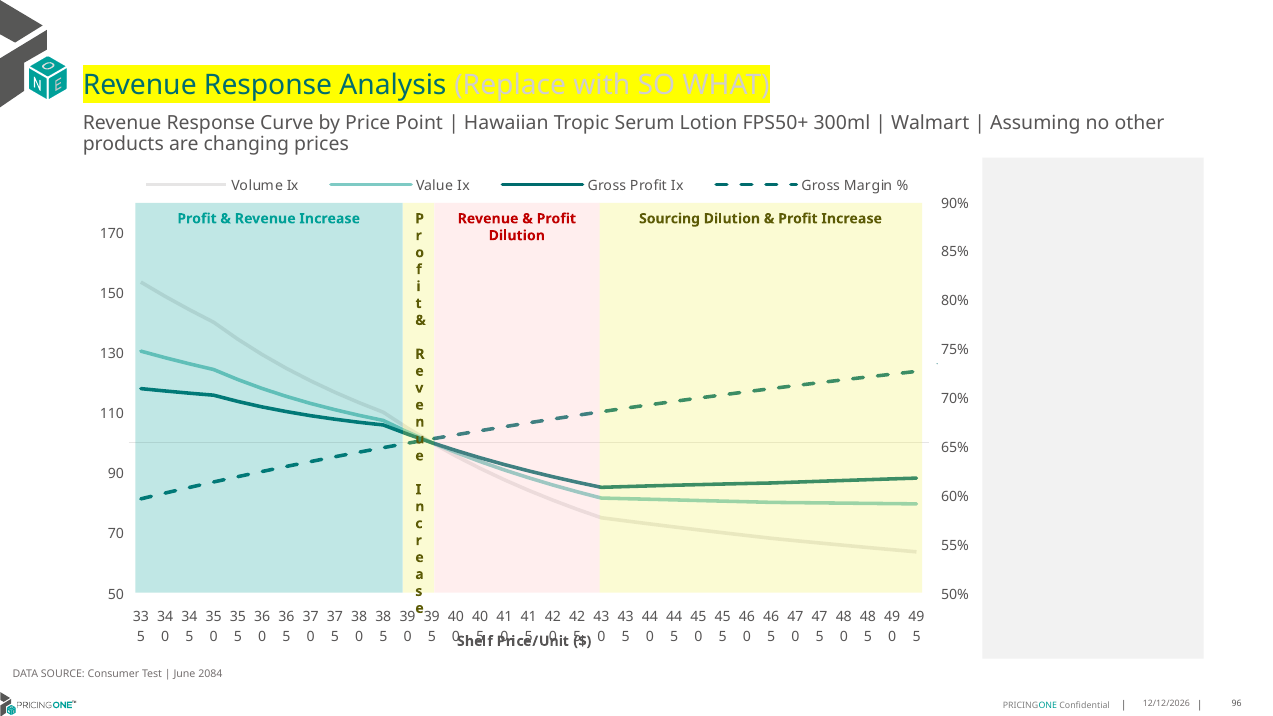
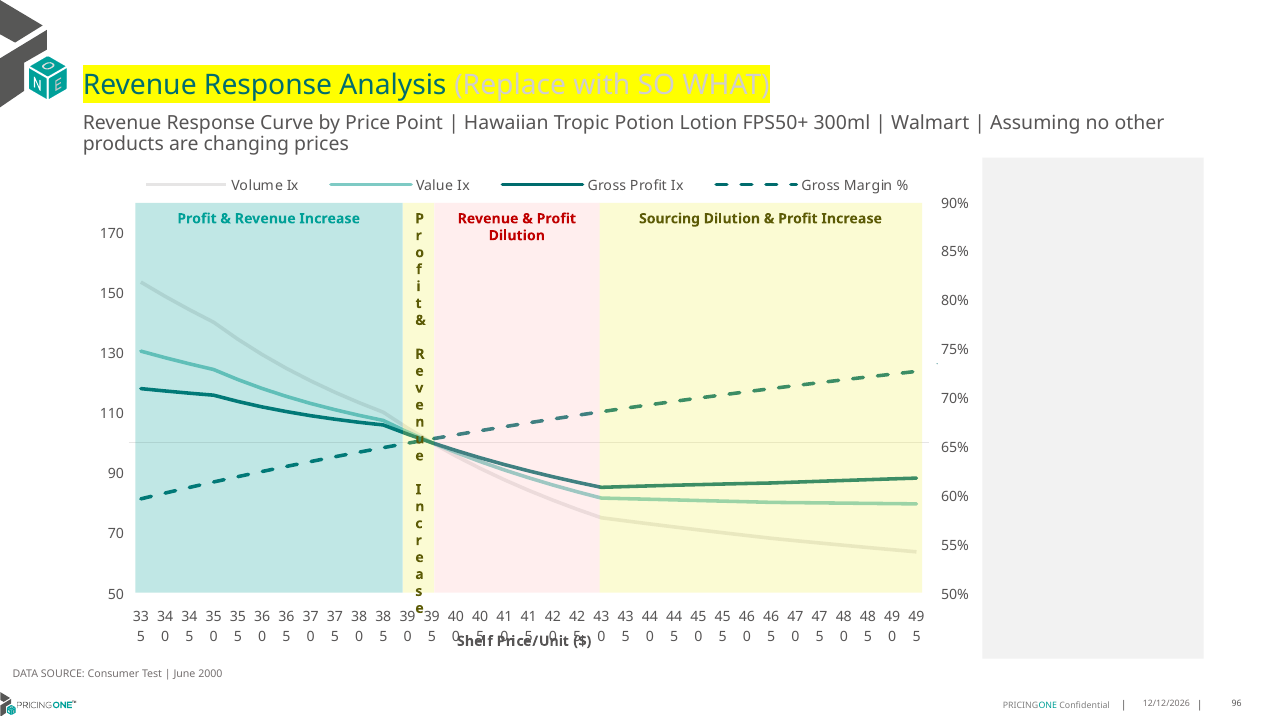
Serum: Serum -> Potion (644, 123)
2084: 2084 -> 2000 (210, 674)
